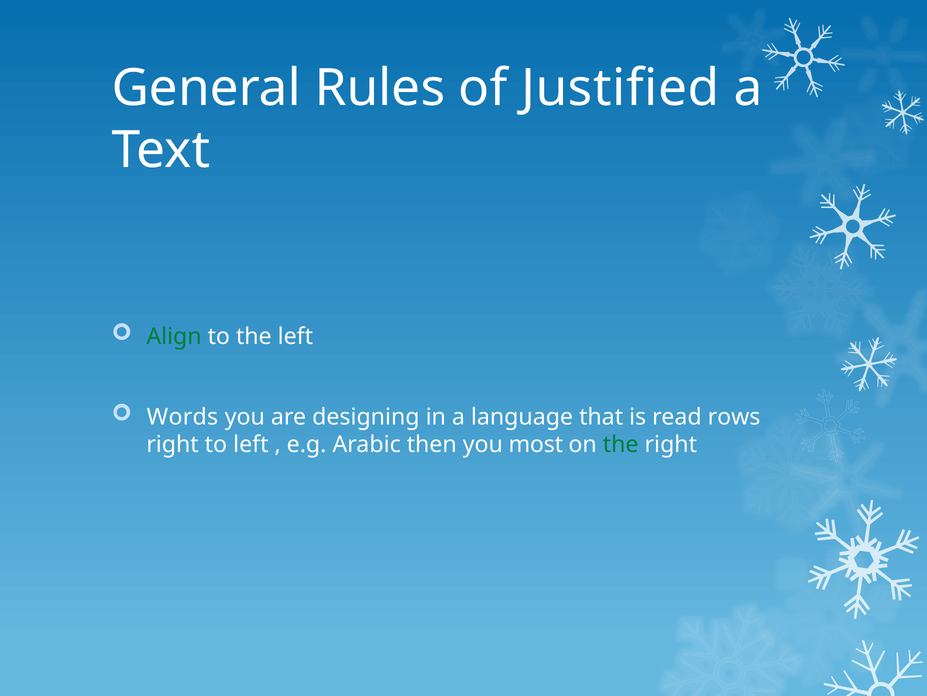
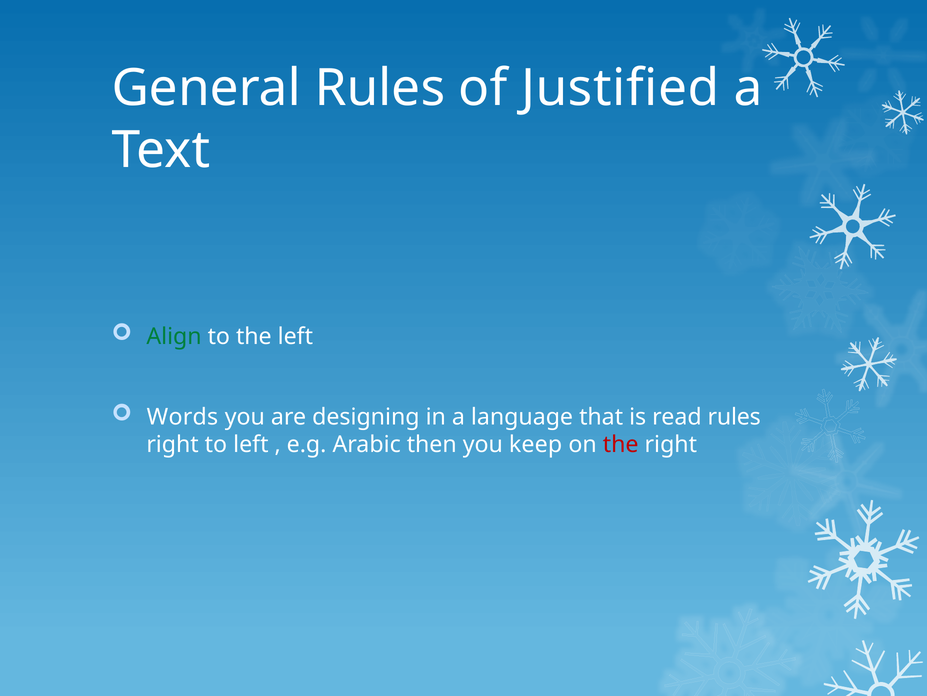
read rows: rows -> rules (734, 416)
most: most -> keep (536, 444)
the colour: green -> red (621, 444)
